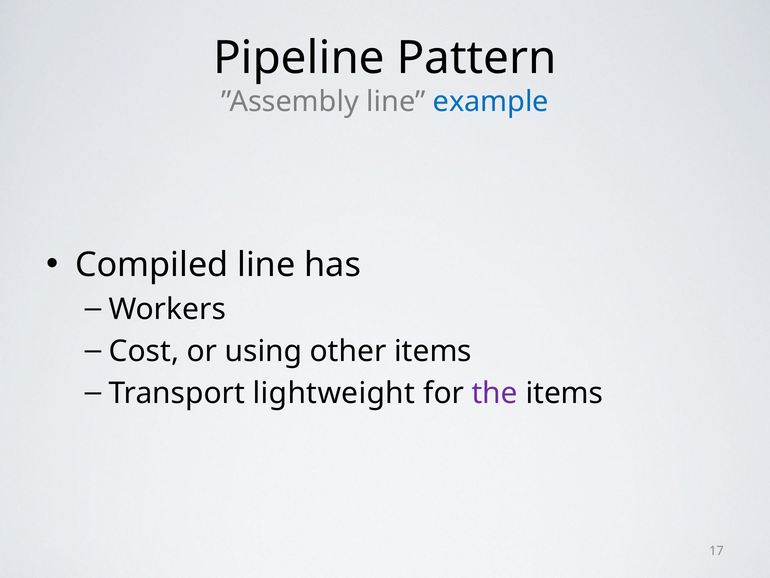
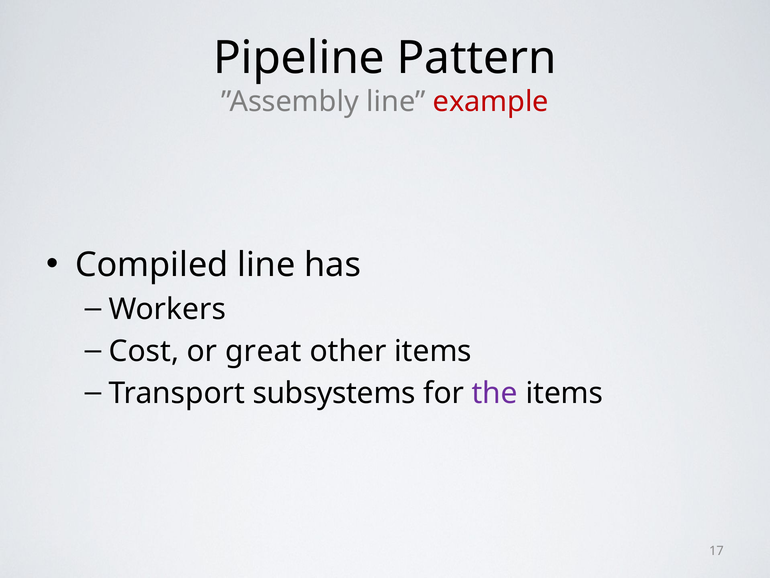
example colour: blue -> red (491, 101)
using: using -> great (263, 351)
lightweight: lightweight -> subsystems (334, 393)
